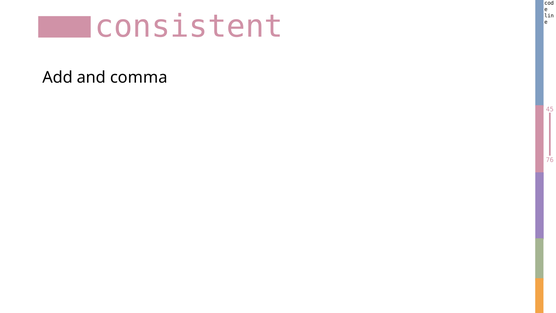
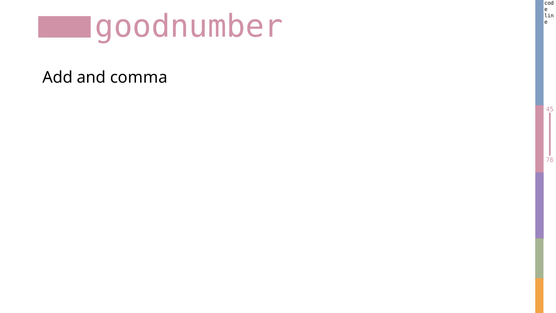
consistent: consistent -> goodnumber (189, 27)
